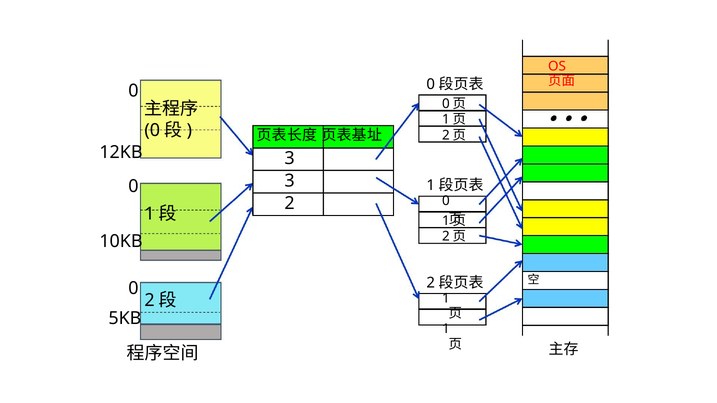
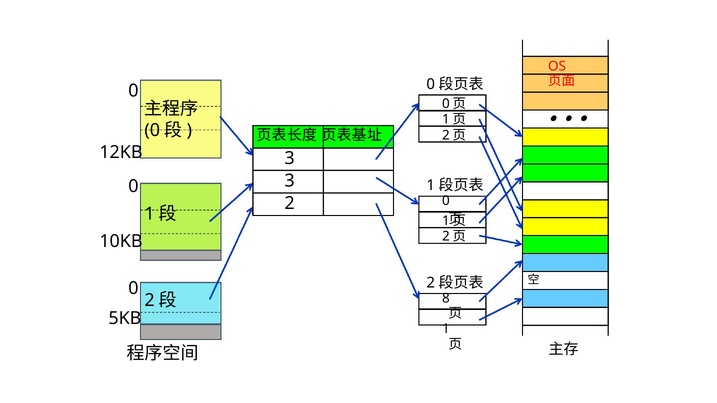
1: 1 -> 8 (446, 298)
